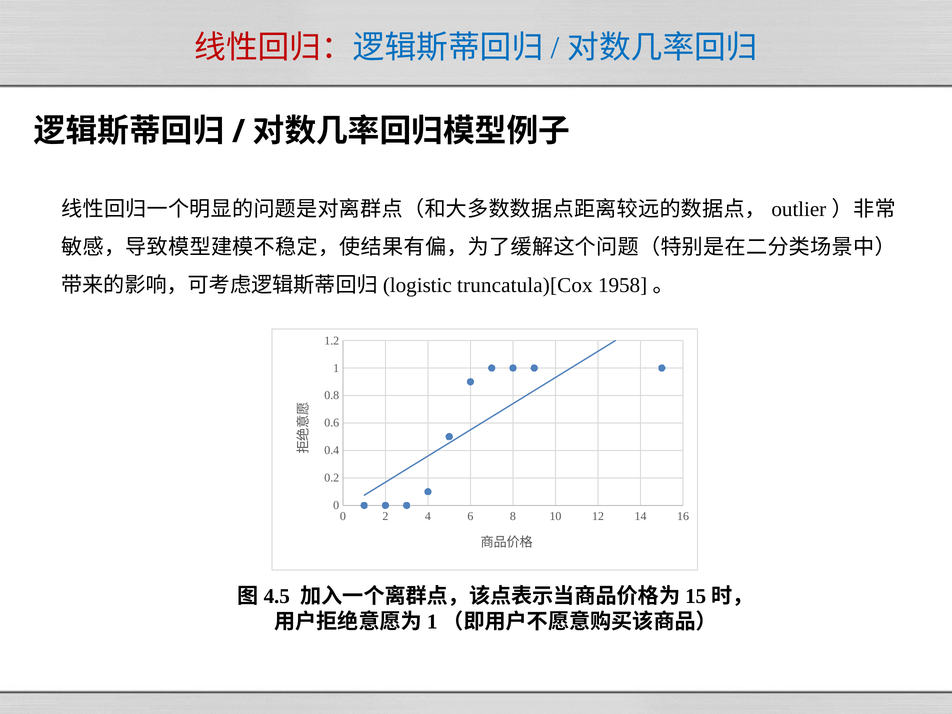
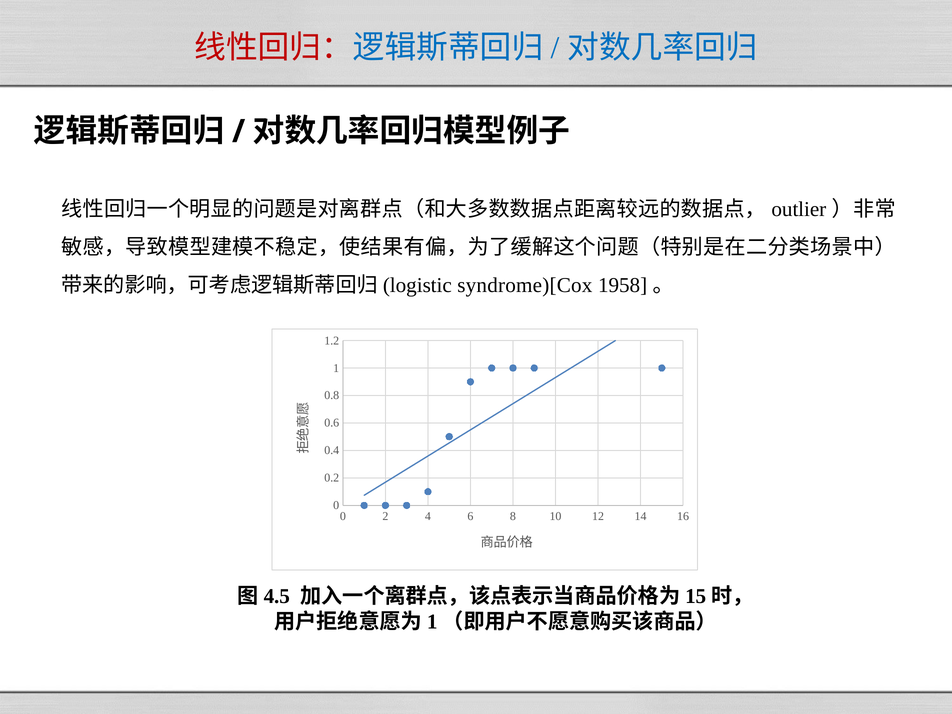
truncatula)[Cox: truncatula)[Cox -> syndrome)[Cox (525, 285)
